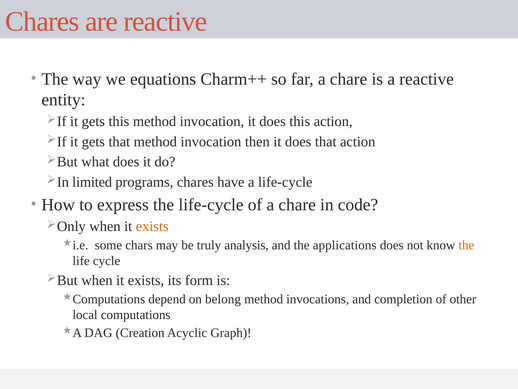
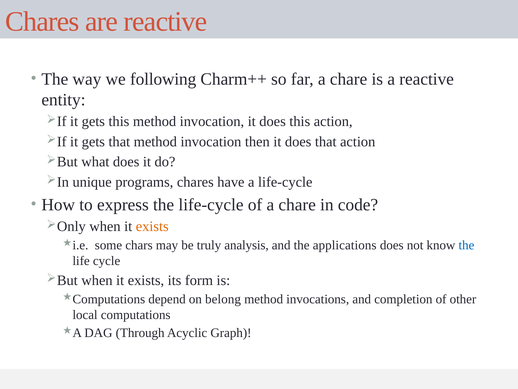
equations: equations -> following (163, 79)
limited: limited -> unique (92, 182)
the colour: orange -> blue (466, 245)
Creation: Creation -> Through (140, 333)
